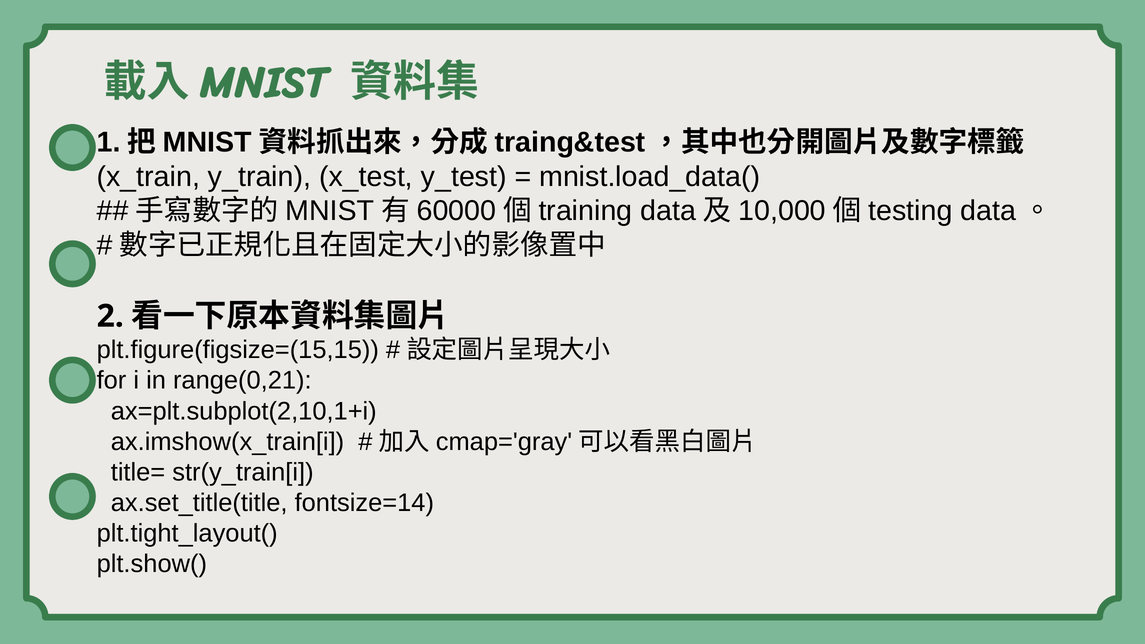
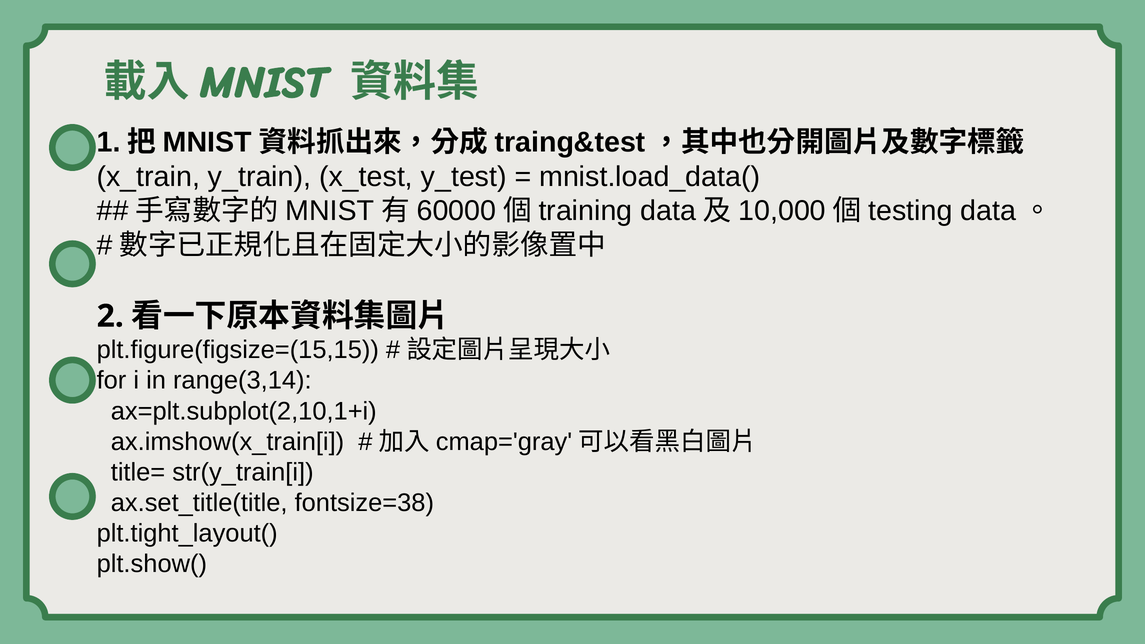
range(0,21: range(0,21 -> range(3,14 (242, 381)
fontsize=14: fontsize=14 -> fontsize=38 (364, 503)
